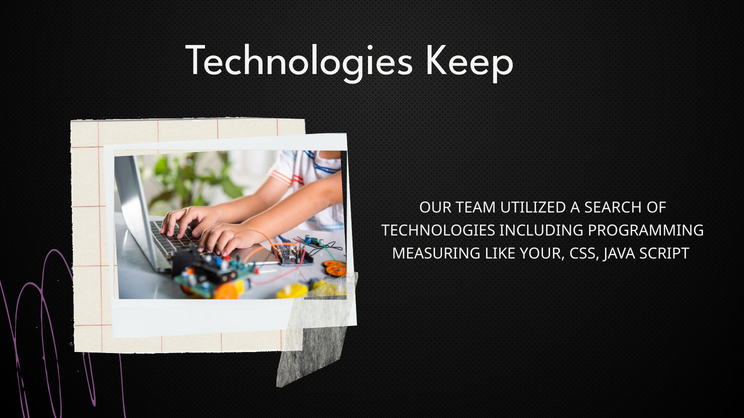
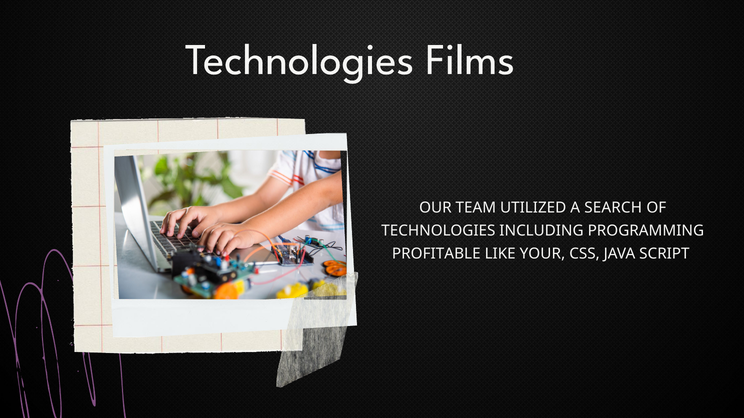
Keep: Keep -> Films (470, 60)
MEASURING: MEASURING -> PROFITABLE (436, 254)
